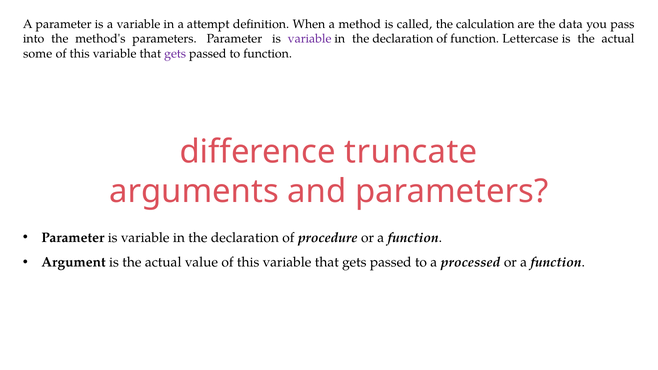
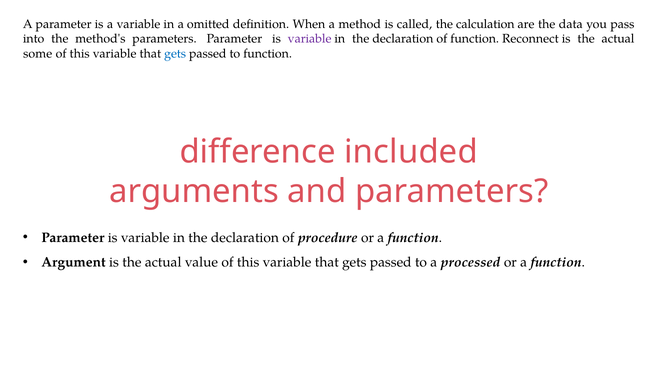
attempt: attempt -> omitted (208, 24)
Lettercase: Lettercase -> Reconnect (530, 39)
gets colour: purple -> blue (175, 54)
truncate: truncate -> included (411, 152)
